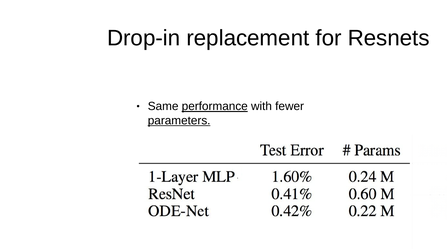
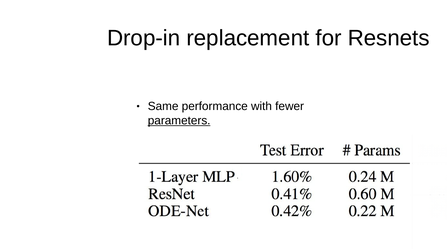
performance underline: present -> none (215, 106)
